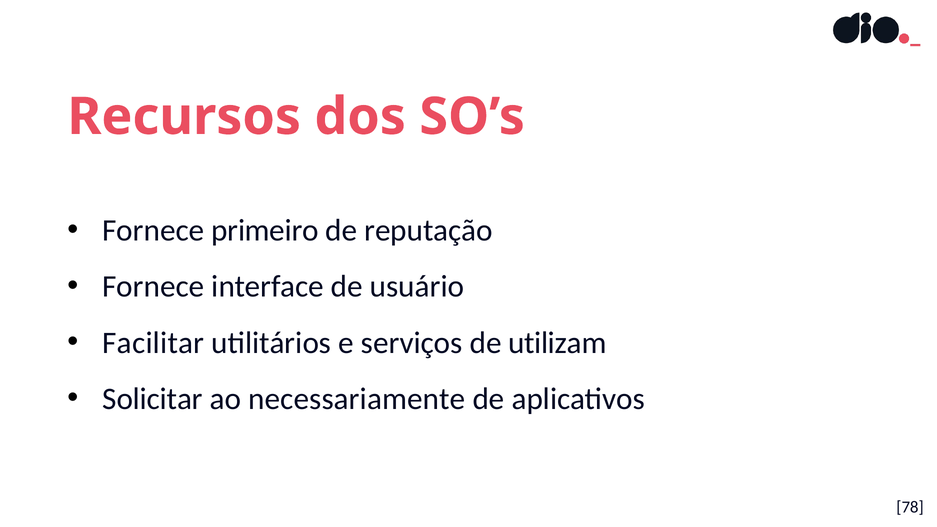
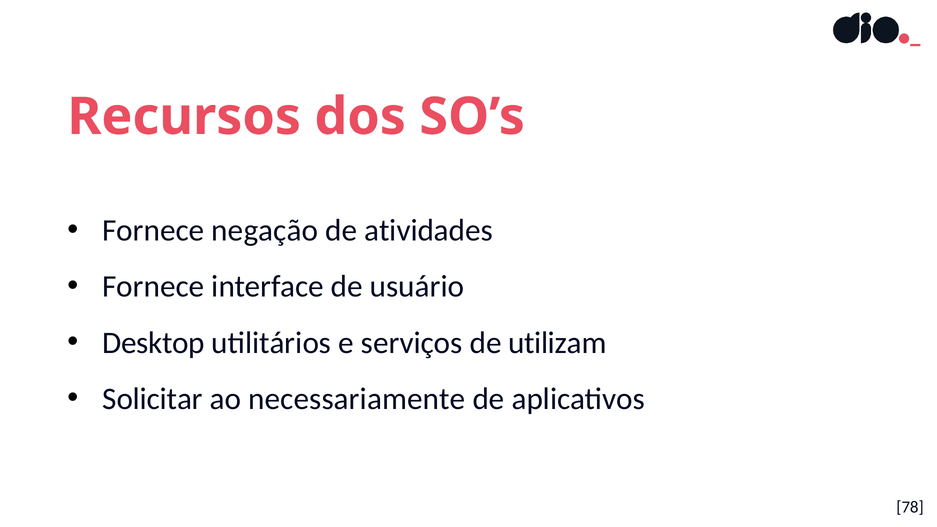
primeiro: primeiro -> negação (265, 231)
reputação: reputação -> atividades (429, 231)
Facilitar: Facilitar -> Desktop (154, 343)
